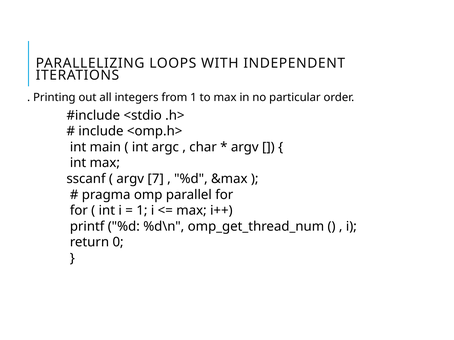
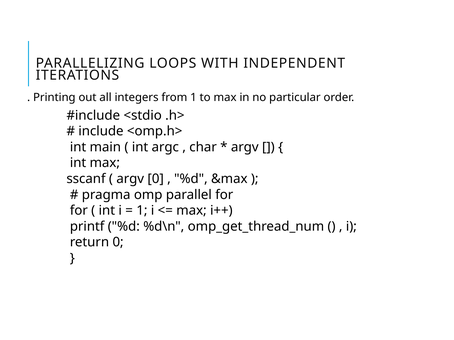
argv 7: 7 -> 0 (156, 179)
